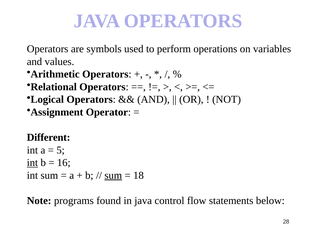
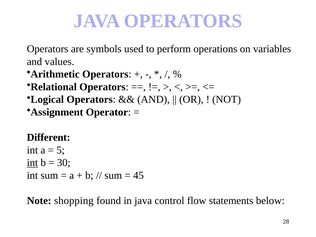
16: 16 -> 30 (64, 163)
sum underline: present -> none (113, 175)
18: 18 -> 45 (139, 175)
programs: programs -> shopping (74, 201)
